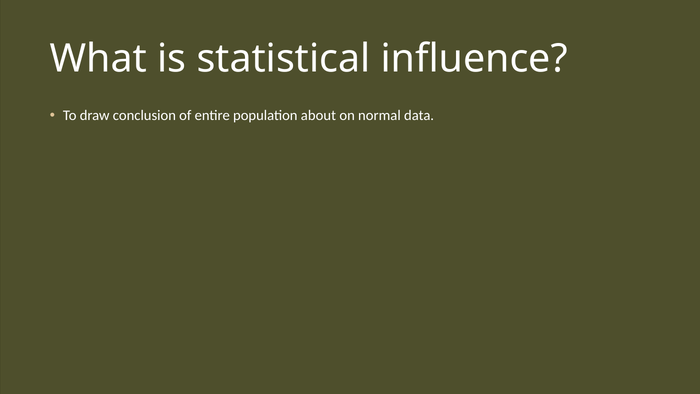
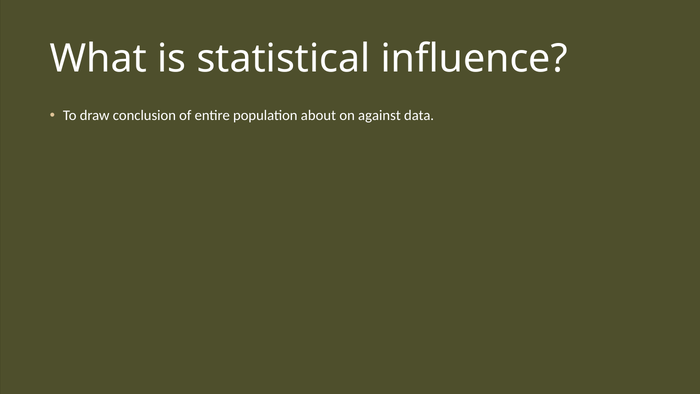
normal: normal -> against (379, 115)
